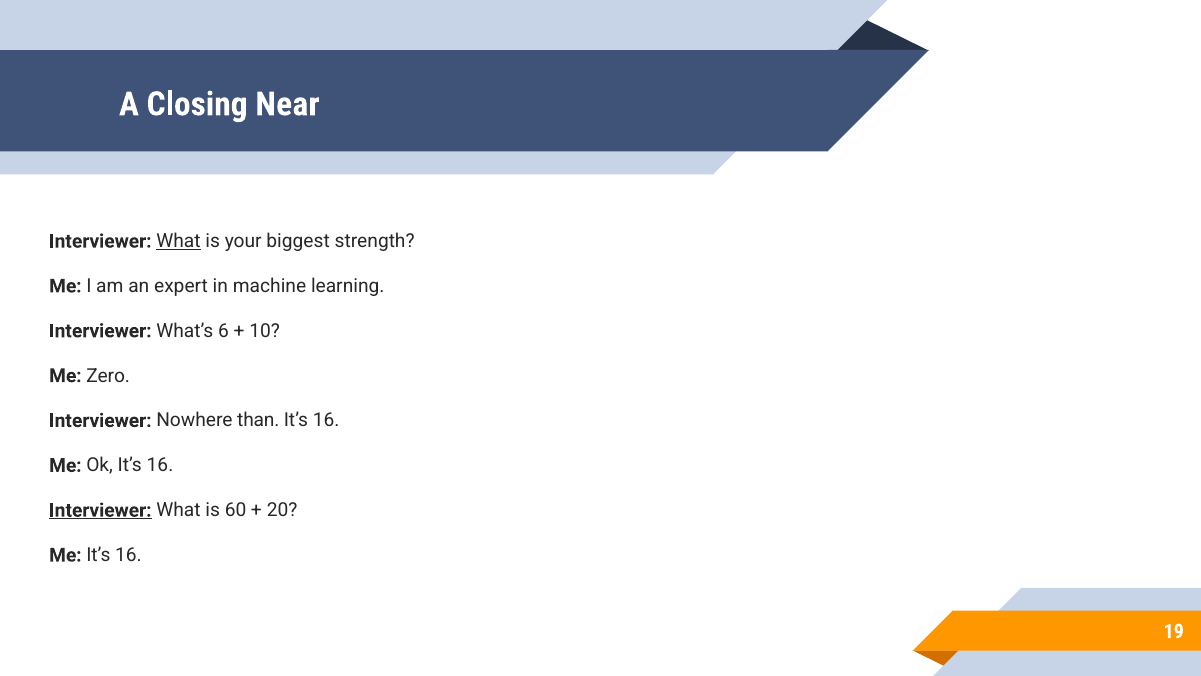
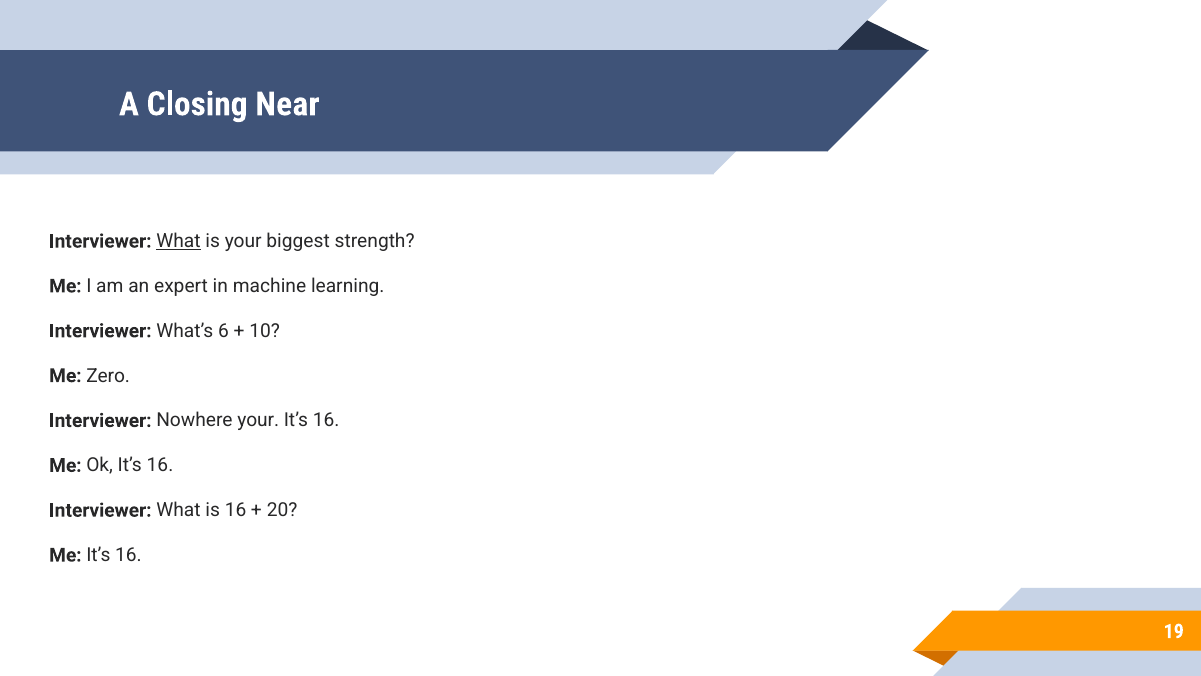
Nowhere than: than -> your (258, 420)
Interviewer underline: present -> none (100, 510)
is 60: 60 -> 16 (236, 510)
